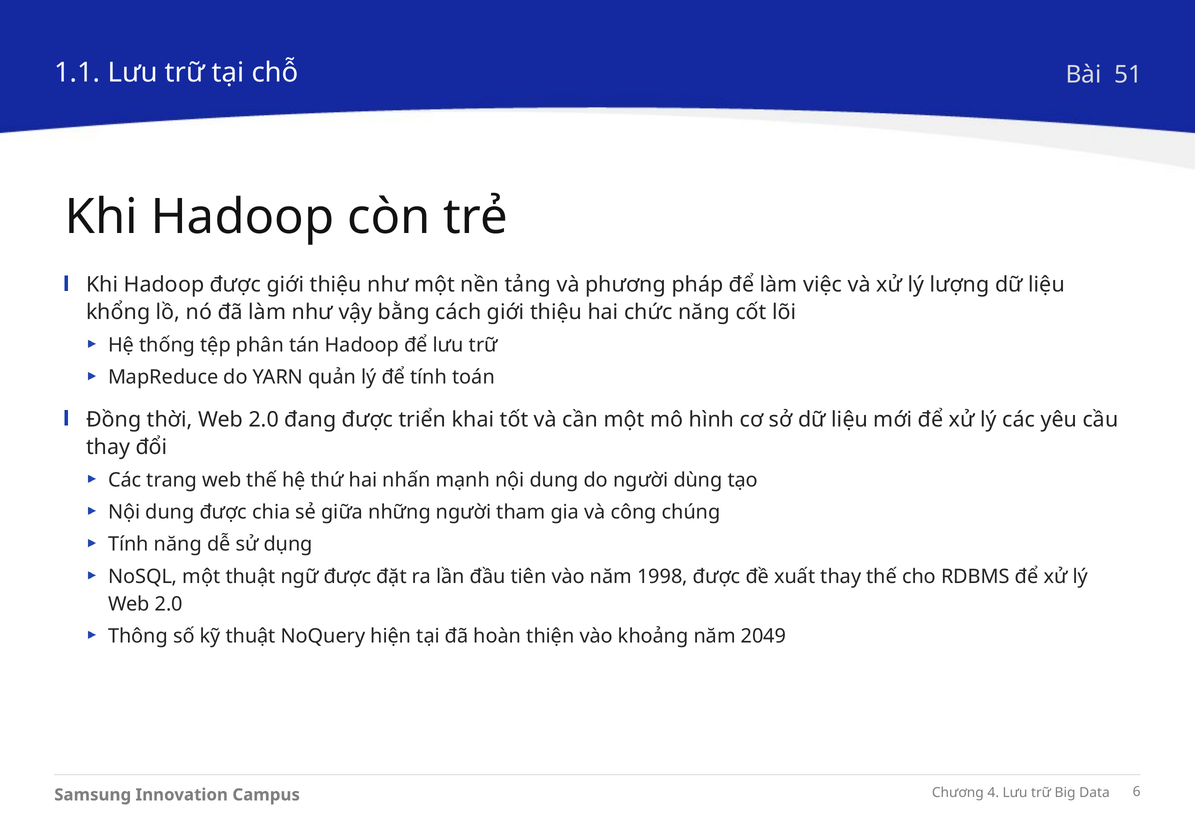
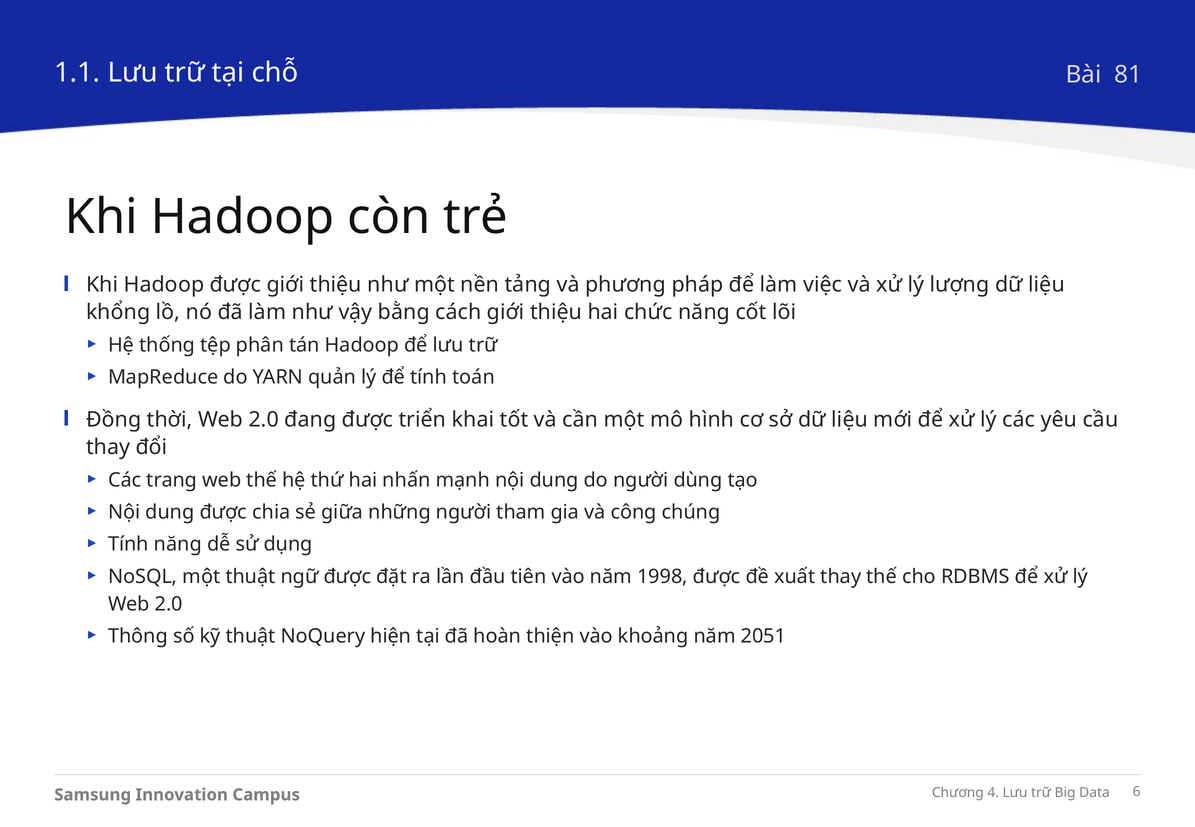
51: 51 -> 81 (1128, 75)
2049: 2049 -> 2051 (763, 636)
